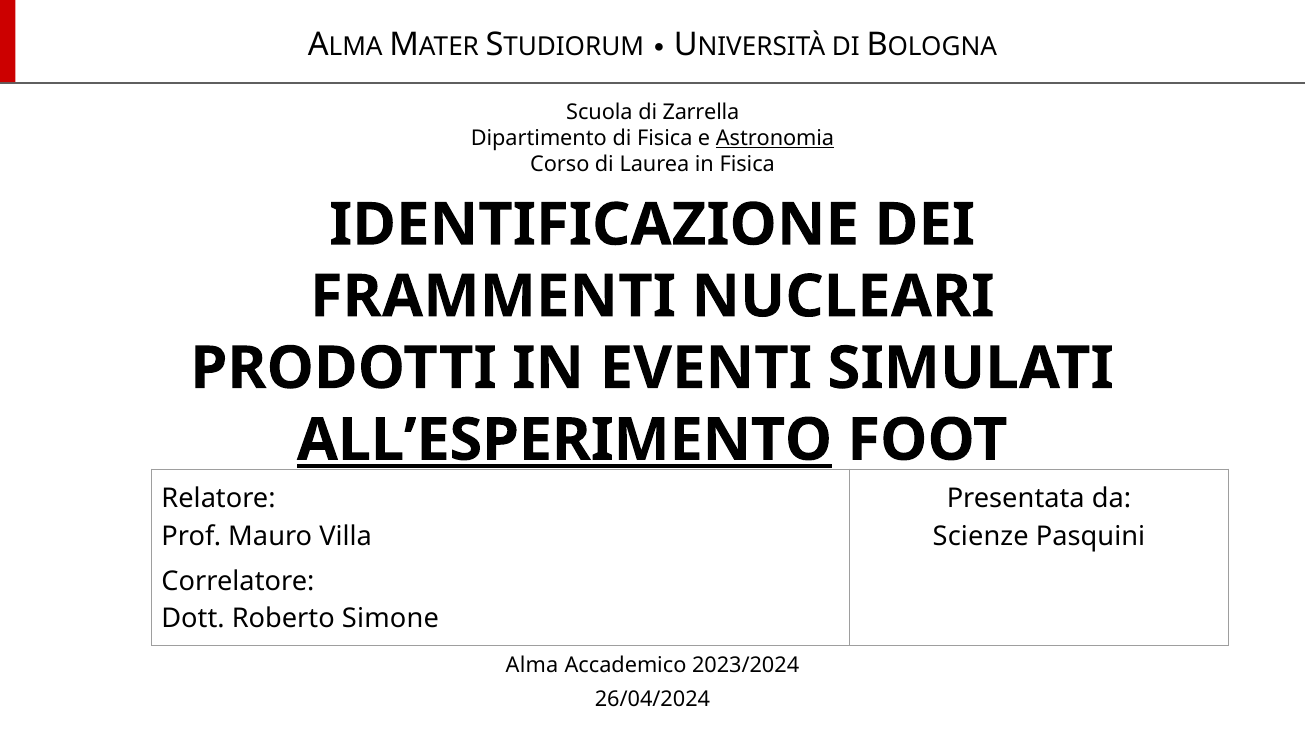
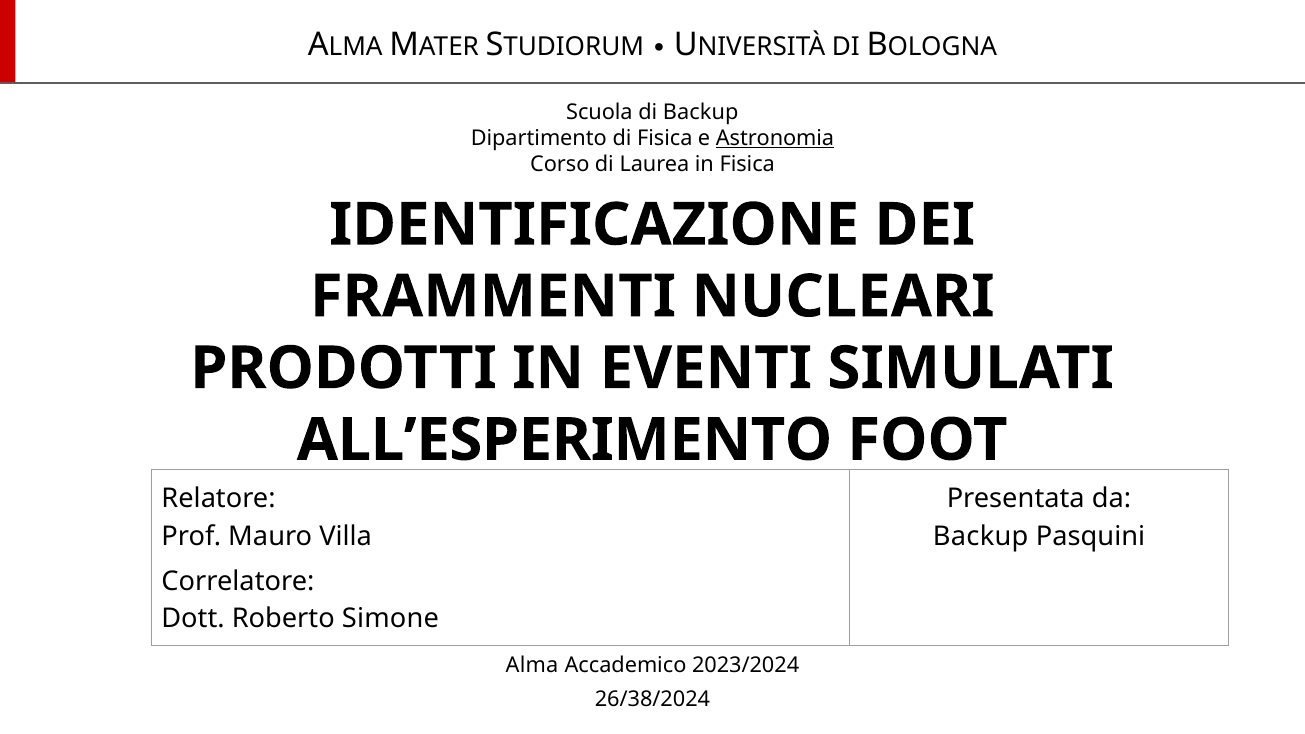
di Zarrella: Zarrella -> Backup (701, 112)
ALL’ESPERIMENTO underline: present -> none (564, 440)
Scienze: Scienze -> Backup (981, 536)
26/04/2024: 26/04/2024 -> 26/38/2024 (652, 700)
